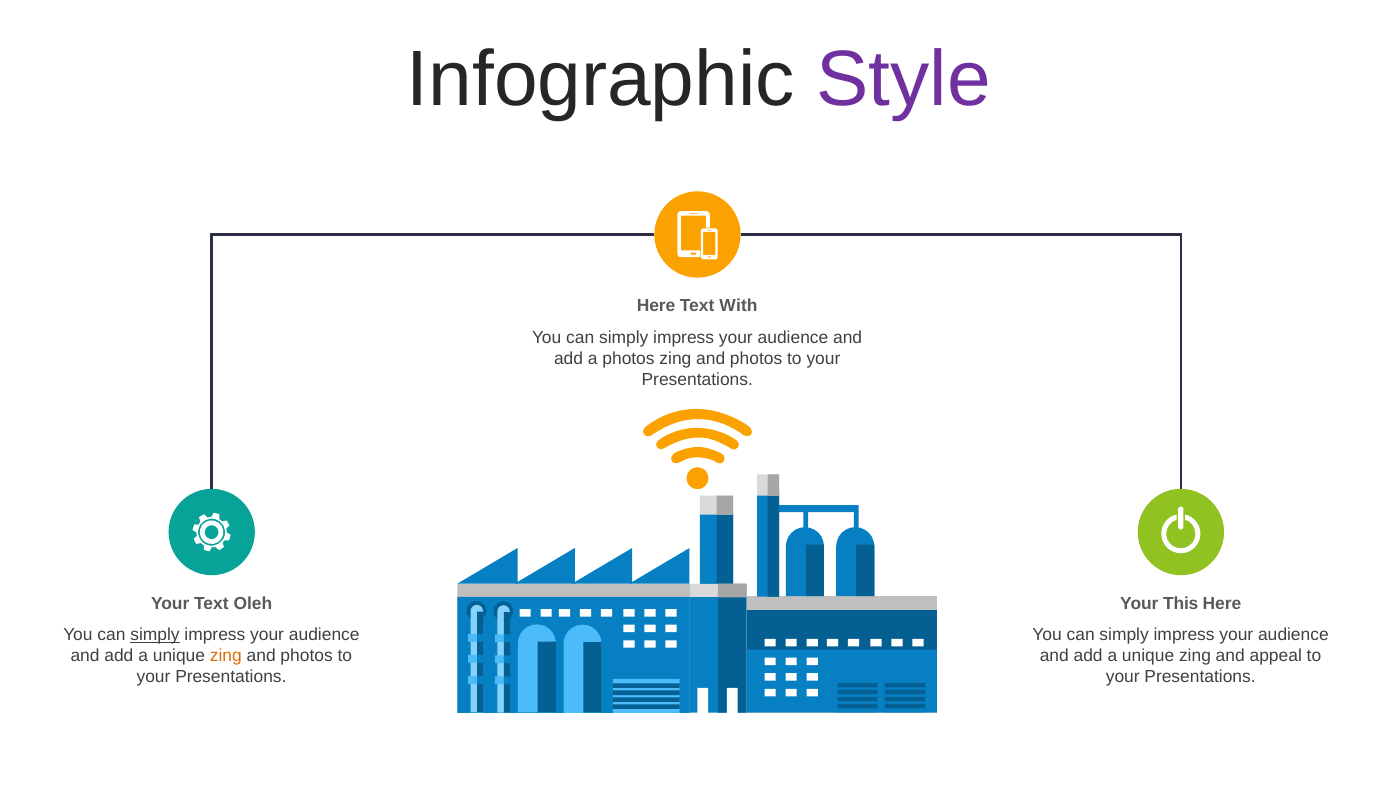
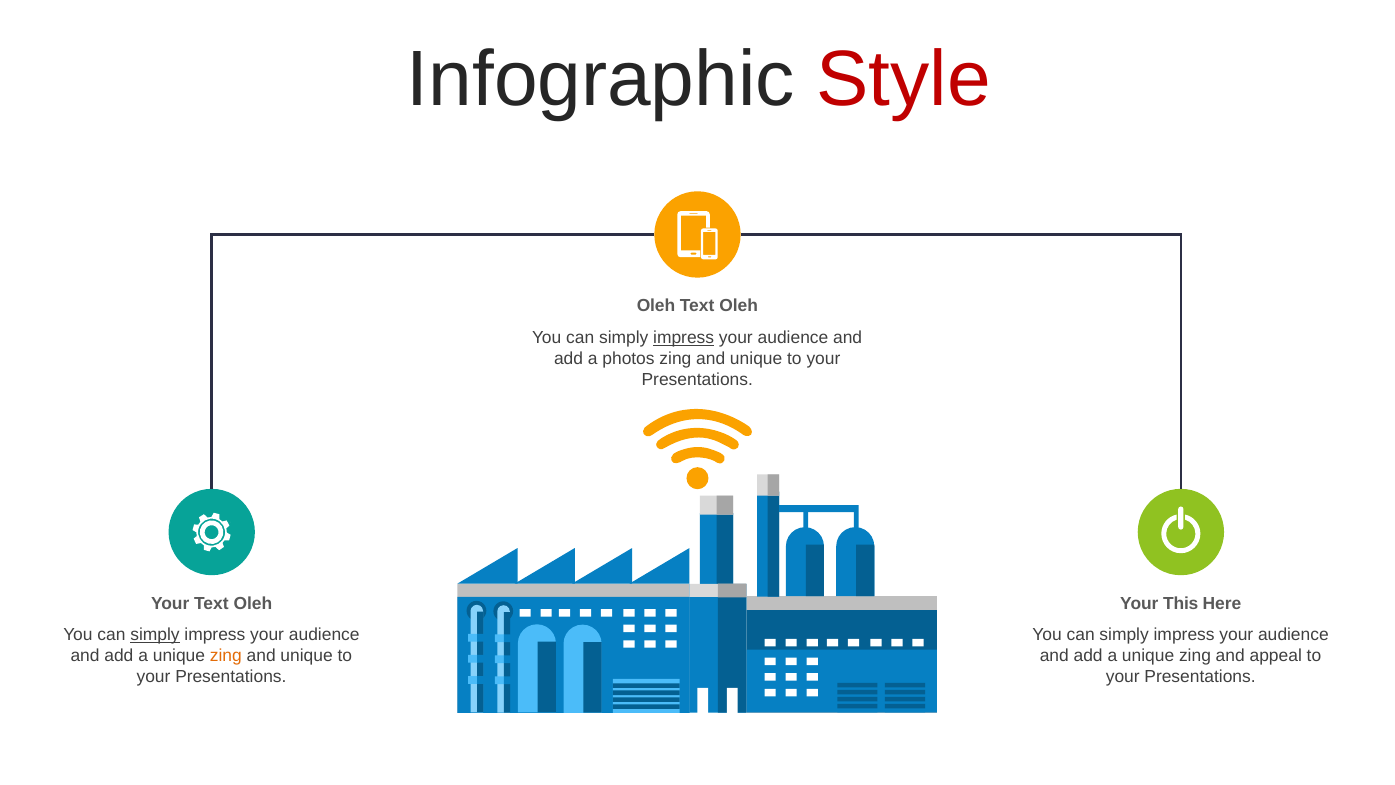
Style colour: purple -> red (904, 80)
Here: Here -> Oleh (656, 306)
With: With -> Oleh (739, 306)
impress underline: none -> present (684, 338)
photos: photos -> unique (756, 358)
photos: photos -> unique (307, 656)
